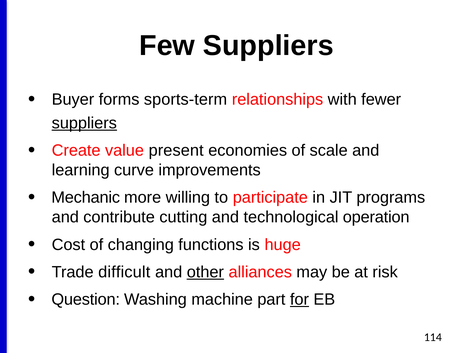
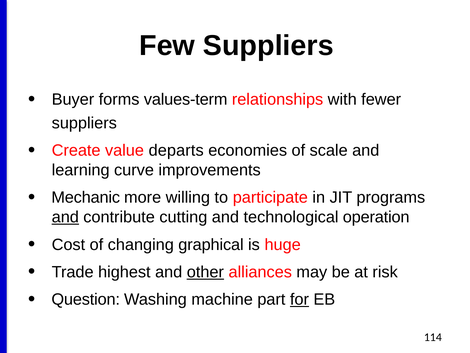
sports-term: sports-term -> values-term (186, 99)
suppliers underline: present -> none (84, 123)
present: present -> departs (176, 150)
and underline: none -> present (65, 217)
functions: functions -> graphical (211, 244)
difficult: difficult -> highest (124, 272)
